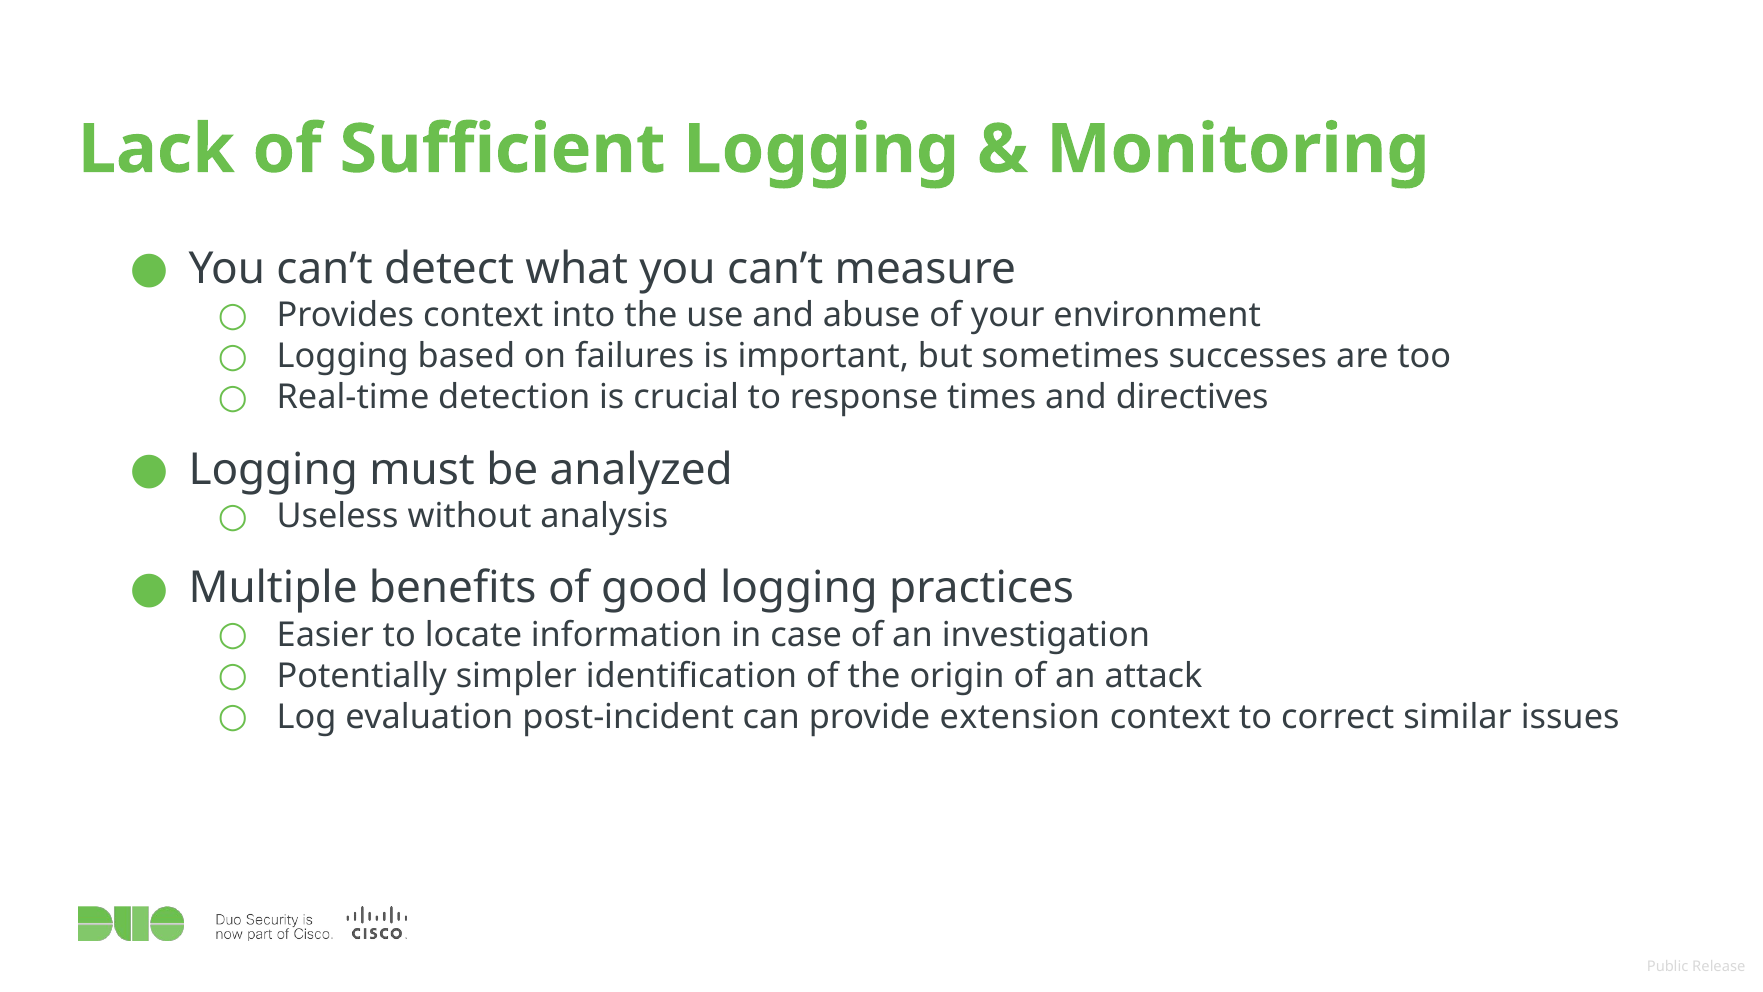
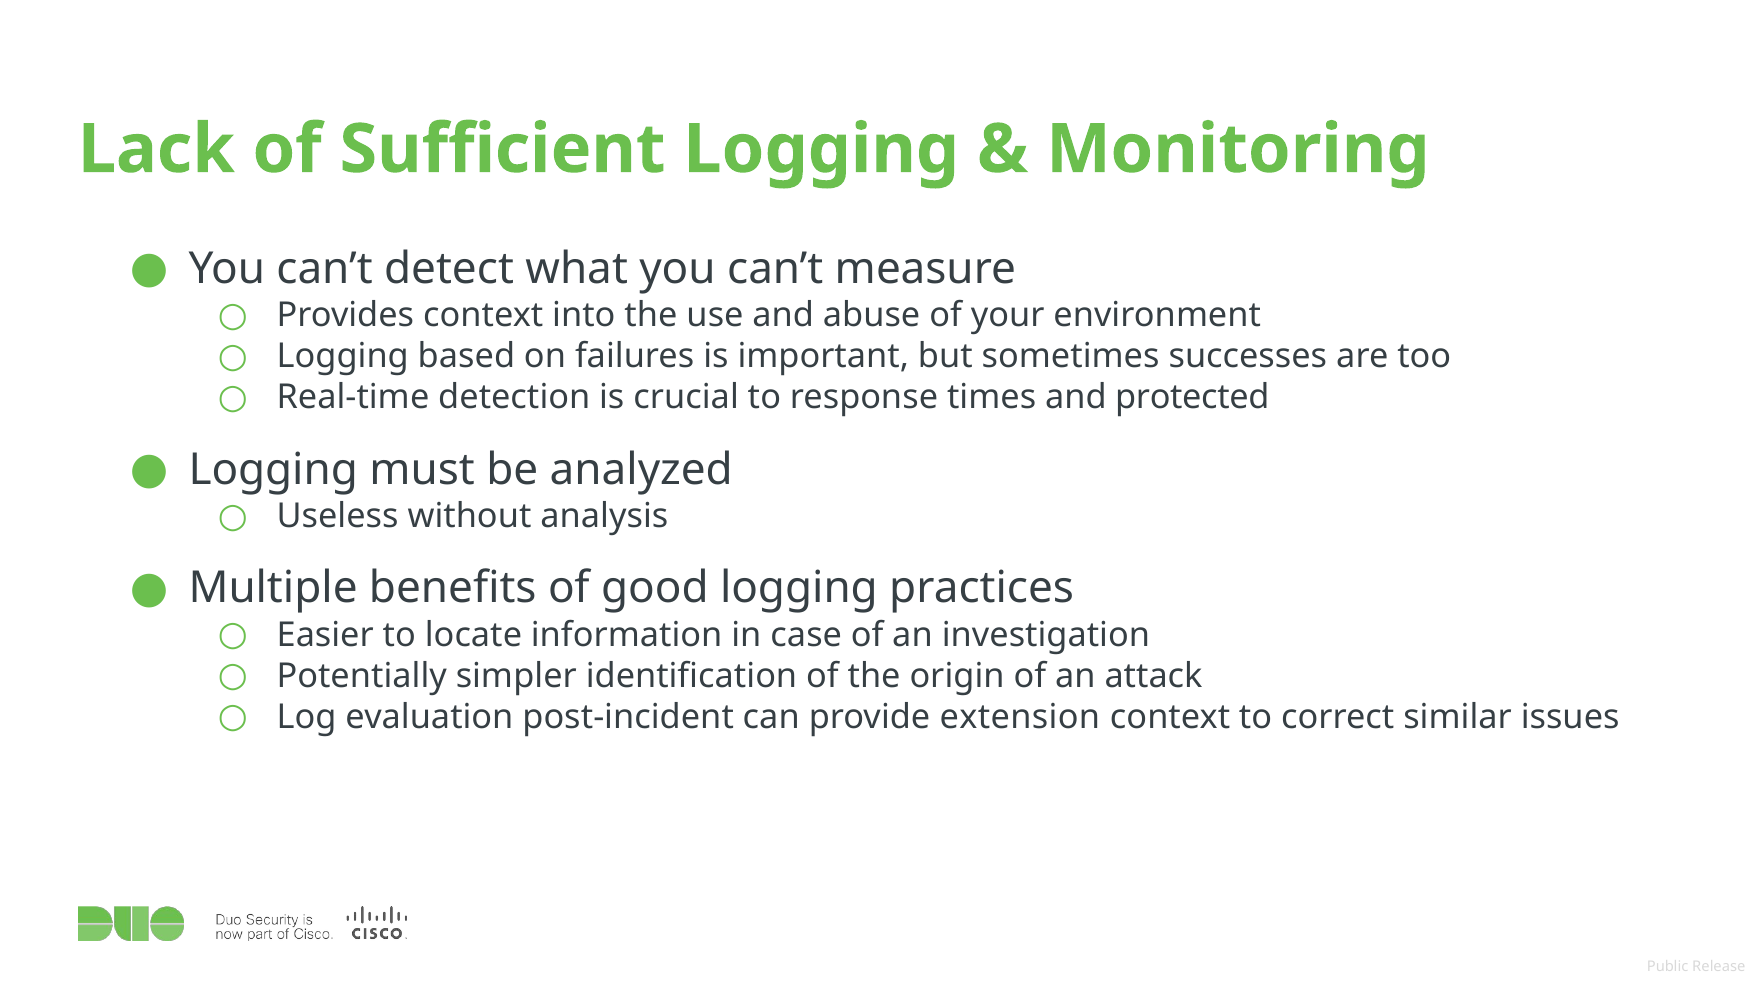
directives: directives -> protected (1192, 398)
